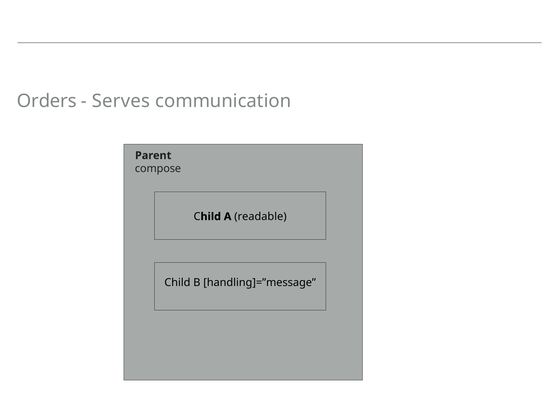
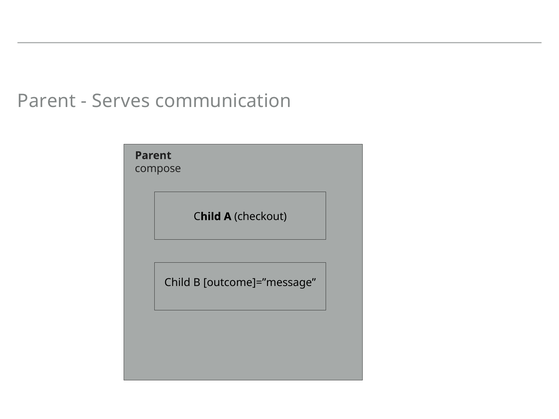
Orders: Orders -> Parent (47, 101)
readable: readable -> checkout (261, 217)
handling]=”message: handling]=”message -> outcome]=”message (260, 283)
